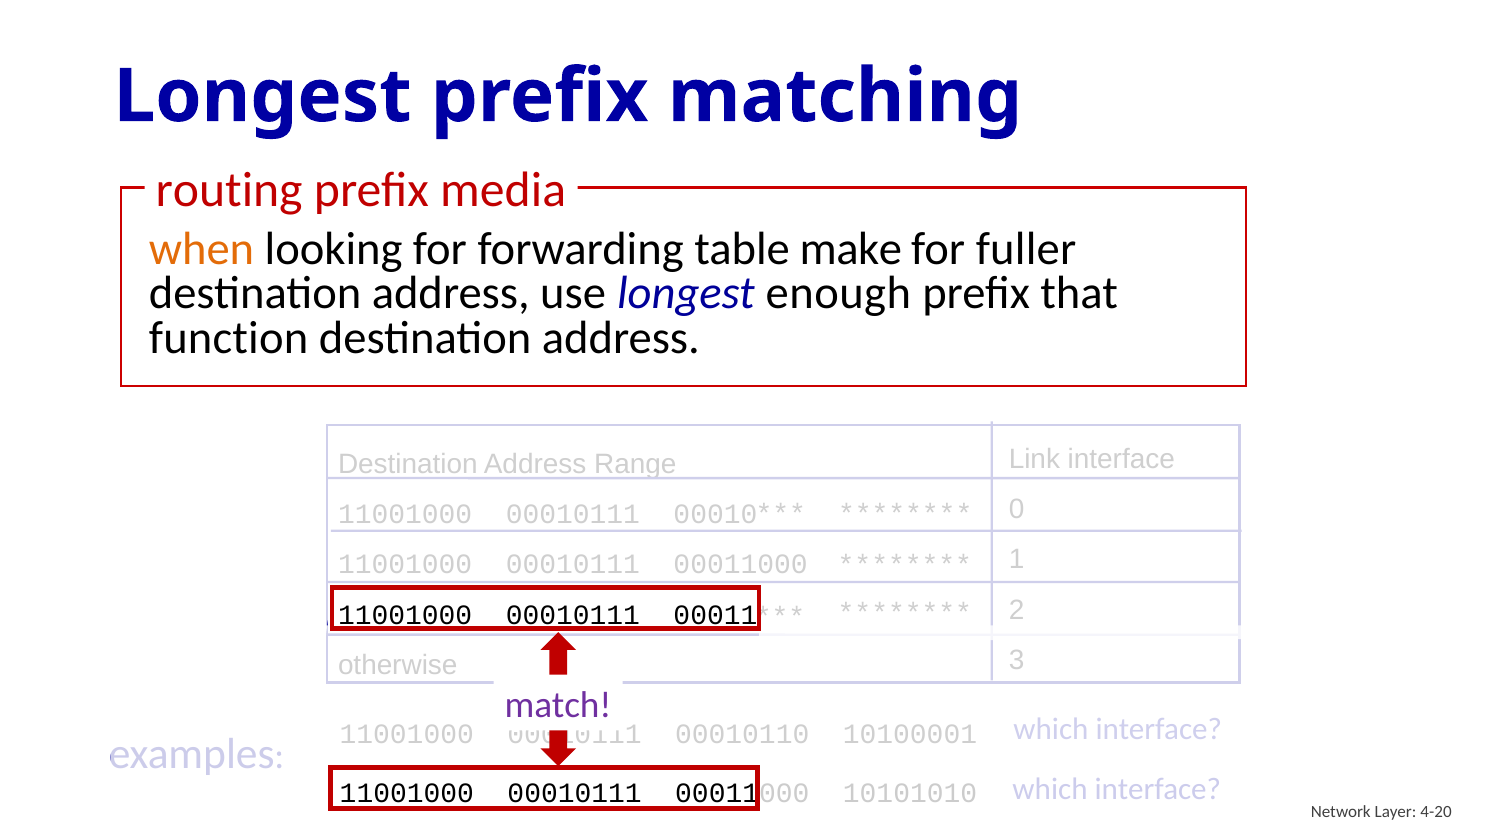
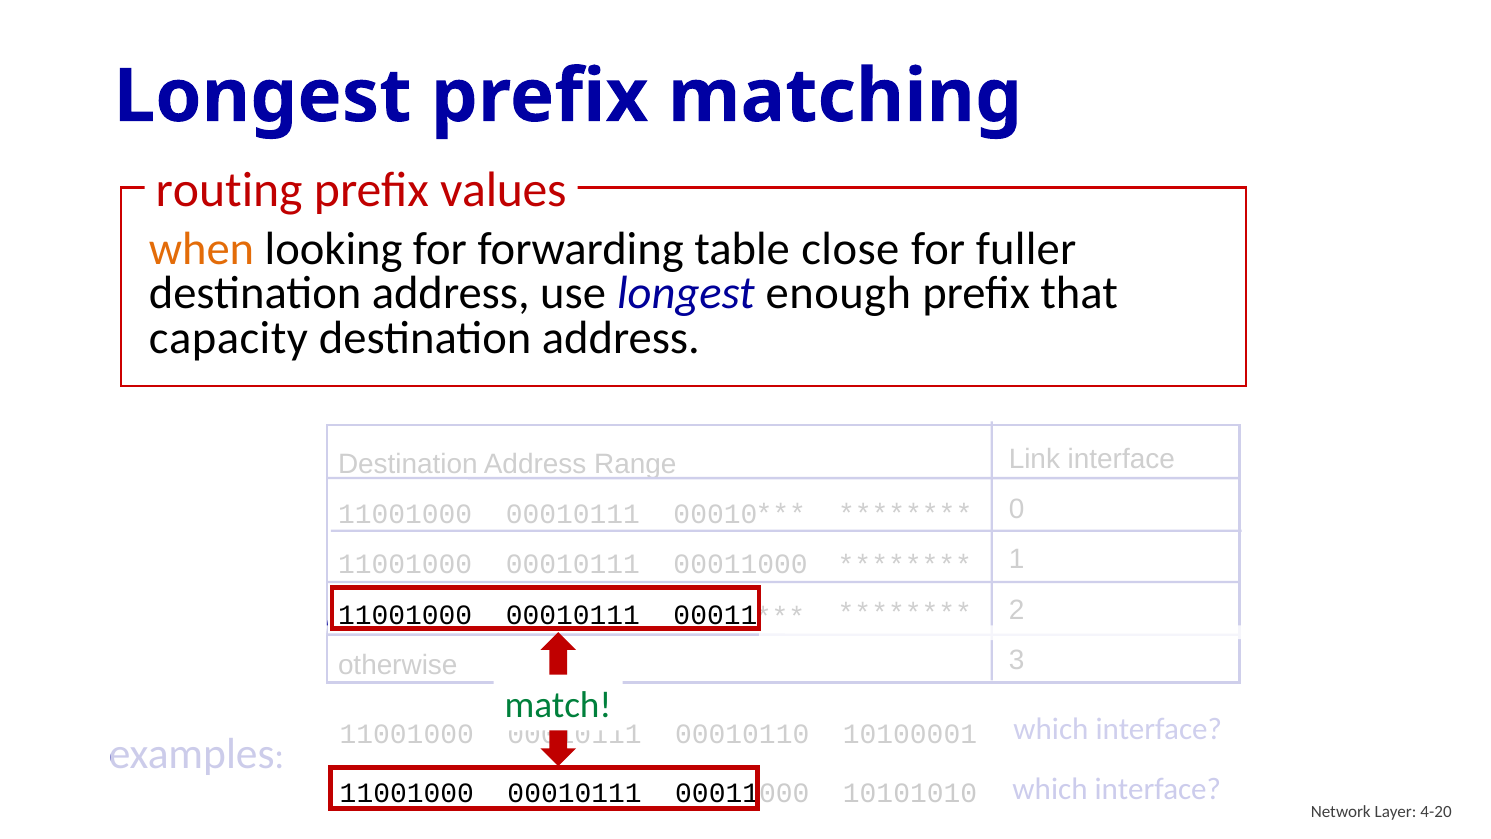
media: media -> values (503, 190)
make: make -> close (850, 249)
function: function -> capacity (228, 338)
match colour: purple -> green (558, 705)
